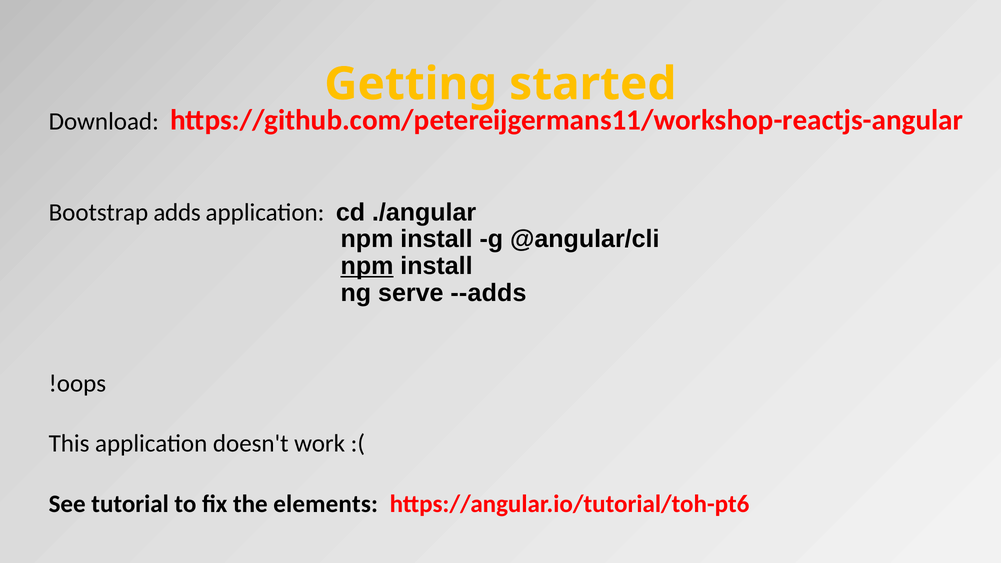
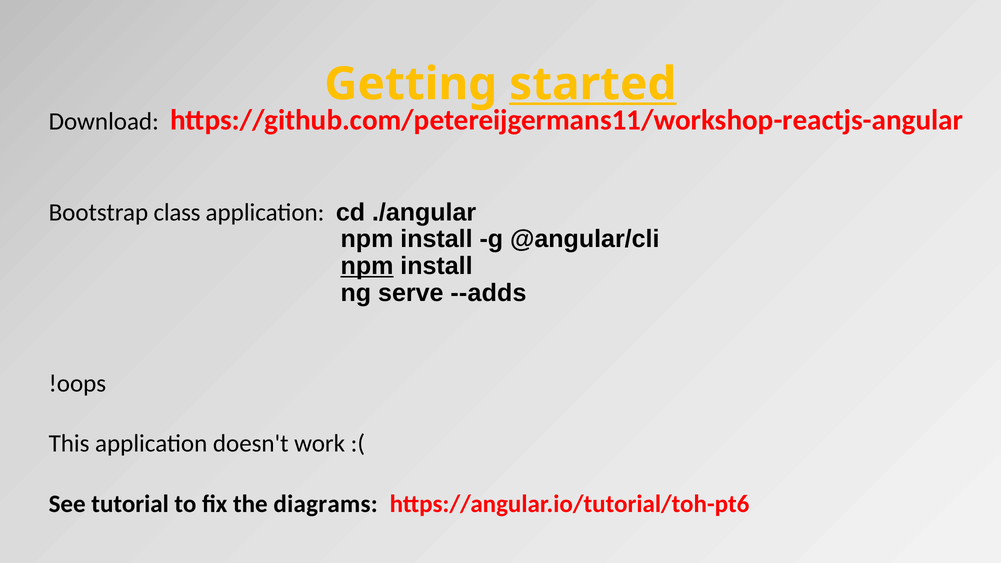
started underline: none -> present (593, 84)
adds: adds -> class (177, 213)
elements: elements -> diagrams (326, 504)
